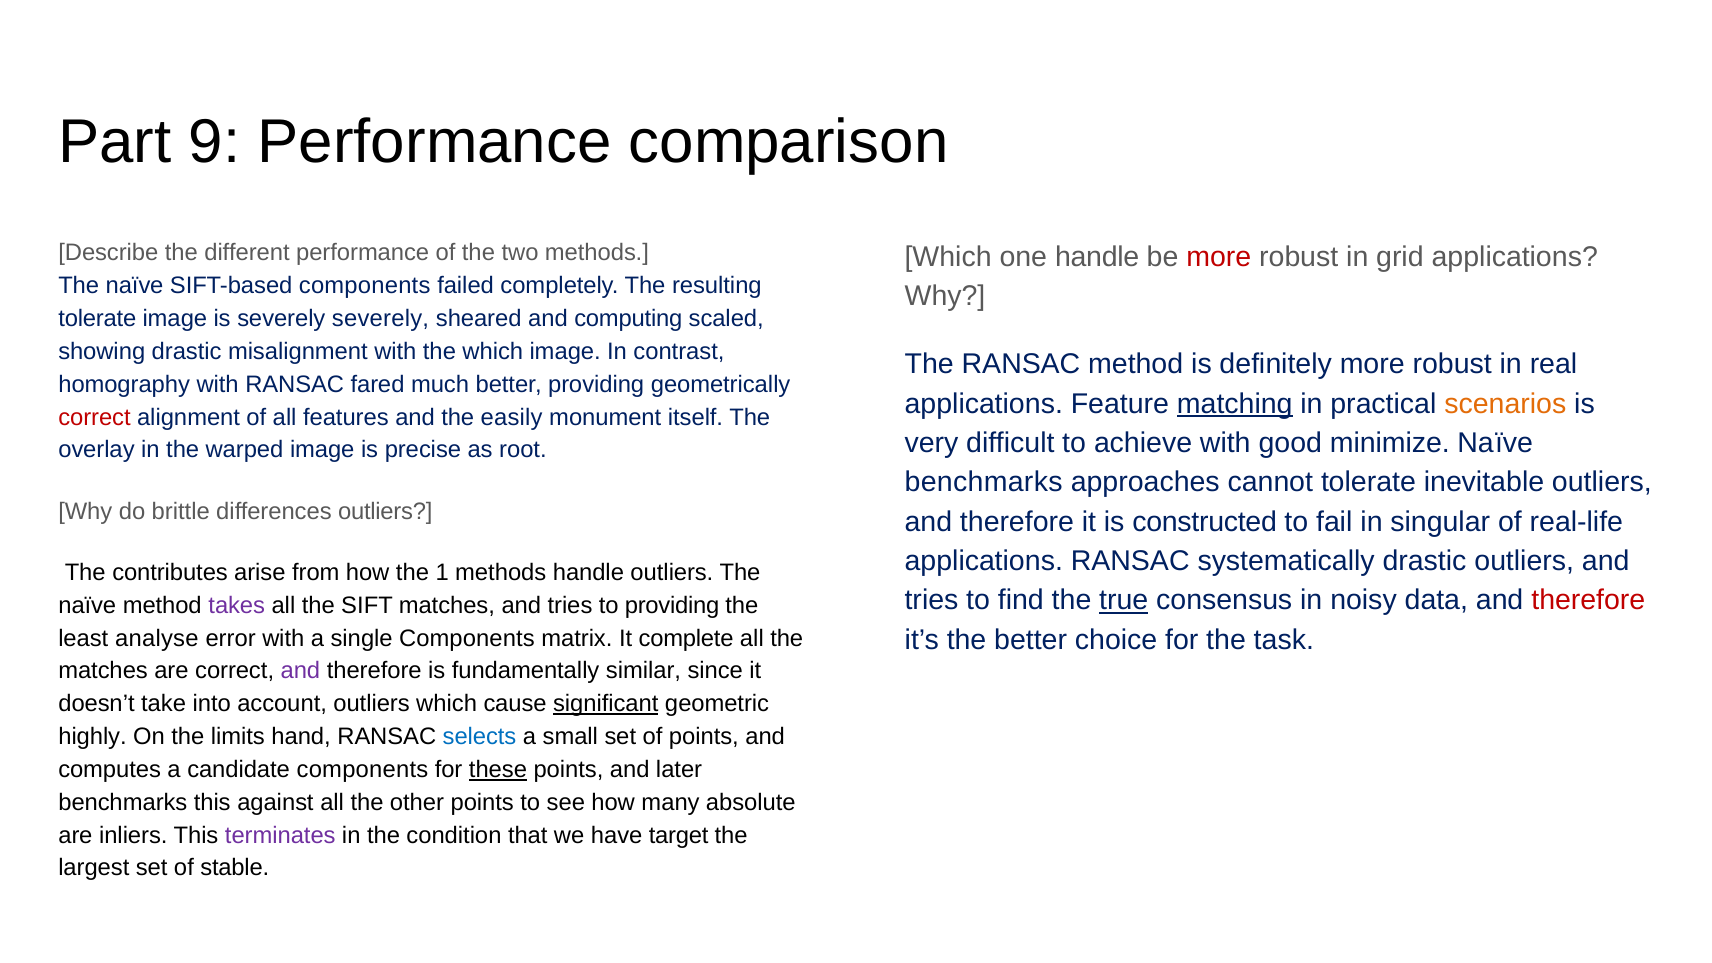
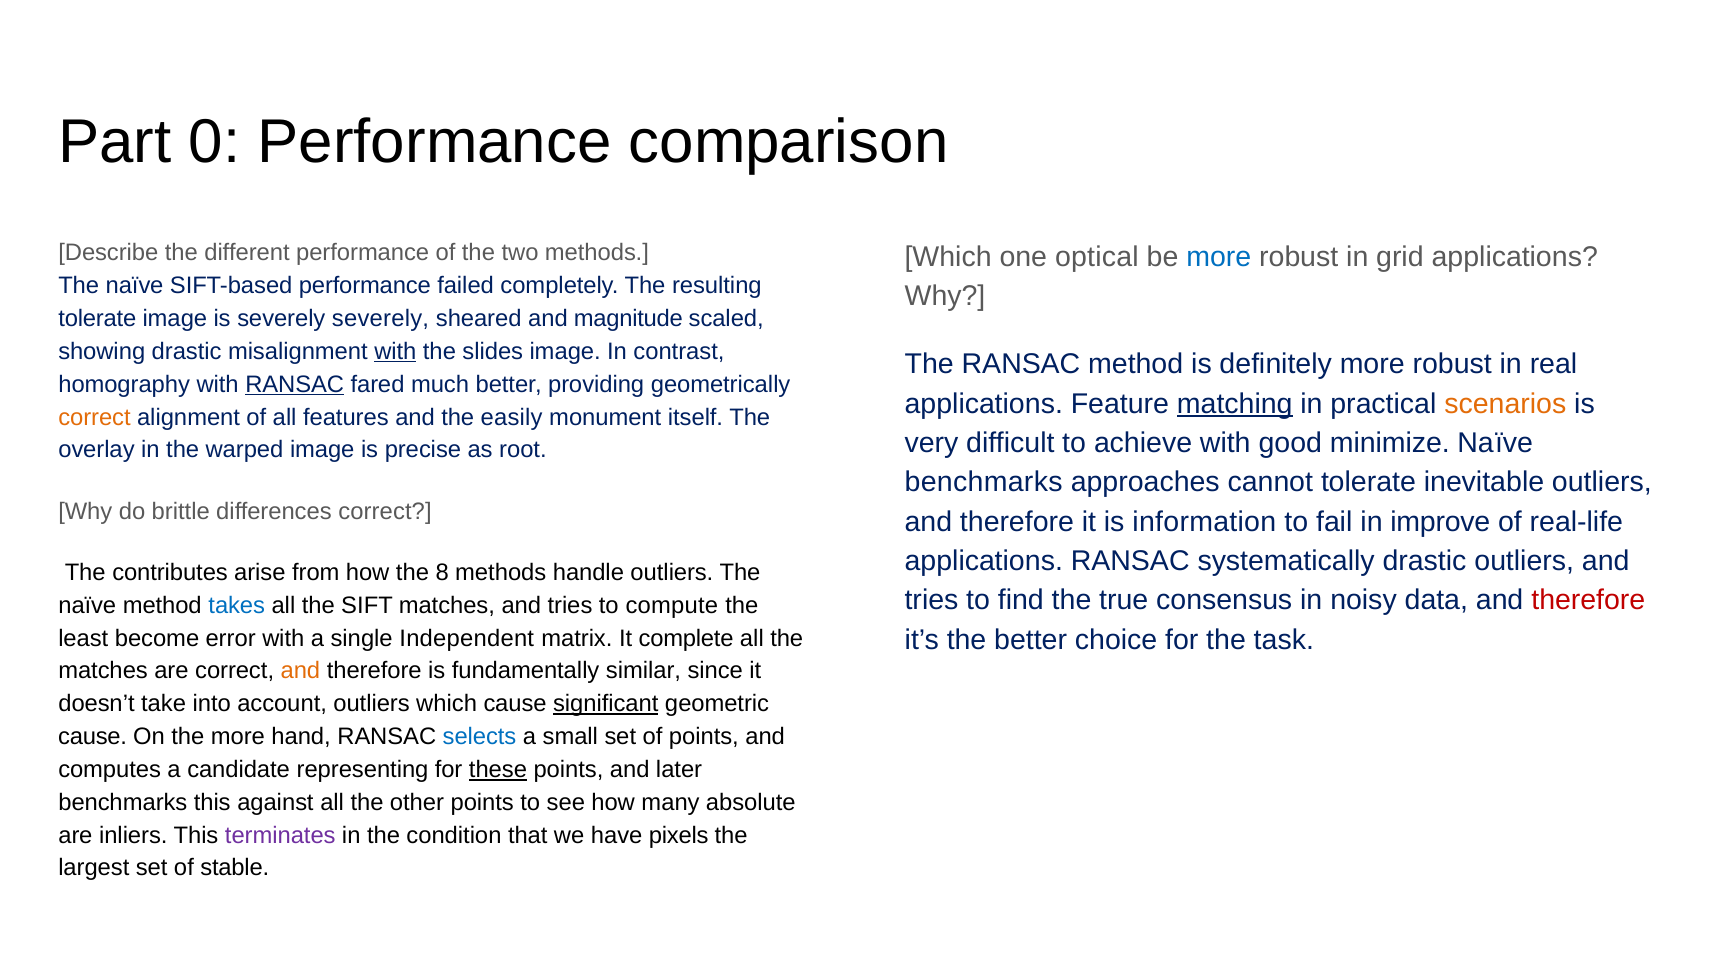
9: 9 -> 0 (215, 142)
one handle: handle -> optical (1097, 257)
more colour: red -> blue (1219, 257)
SIFT-based components: components -> performance (365, 286)
computing: computing -> magnitude (628, 319)
with underline: none -> present (395, 352)
the which: which -> slides (493, 352)
RANSAC underline: none -> present (295, 384)
correct colour: red -> orange (95, 417)
differences outliers: outliers -> correct (385, 511)
constructed: constructed -> information (1204, 522)
singular: singular -> improve (1440, 522)
1: 1 -> 8 (442, 573)
true underline: present -> none (1124, 601)
takes colour: purple -> blue (237, 606)
to providing: providing -> compute (672, 606)
analyse: analyse -> become (157, 638)
single Components: Components -> Independent (467, 638)
and colour: purple -> orange (300, 671)
highly: highly -> cause (93, 737)
the limits: limits -> more (238, 737)
candidate components: components -> representing (363, 770)
target: target -> pixels (679, 835)
